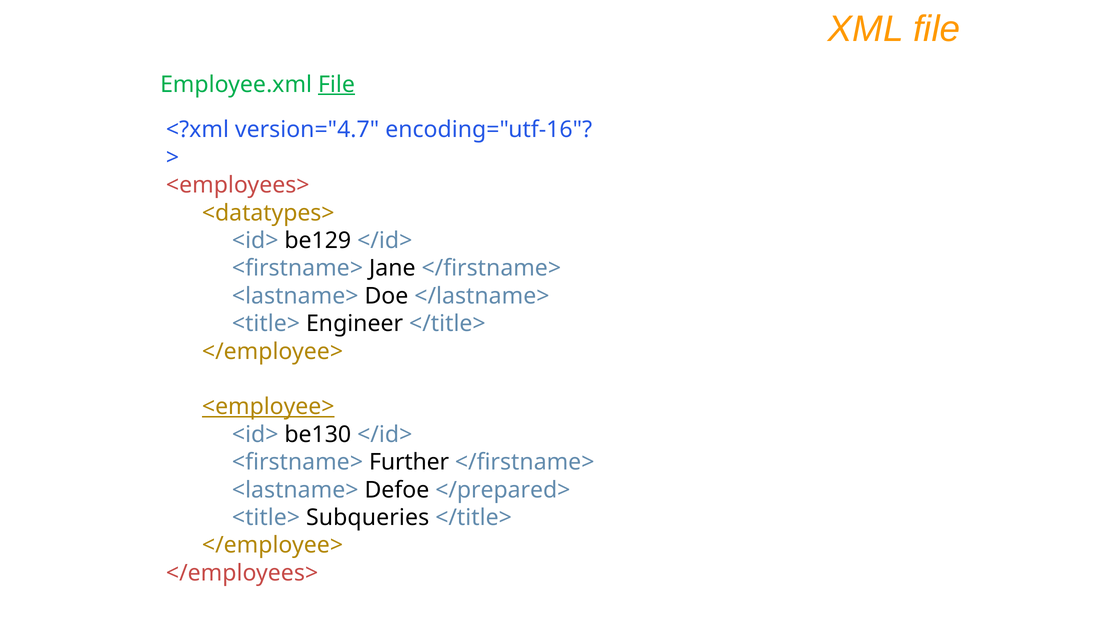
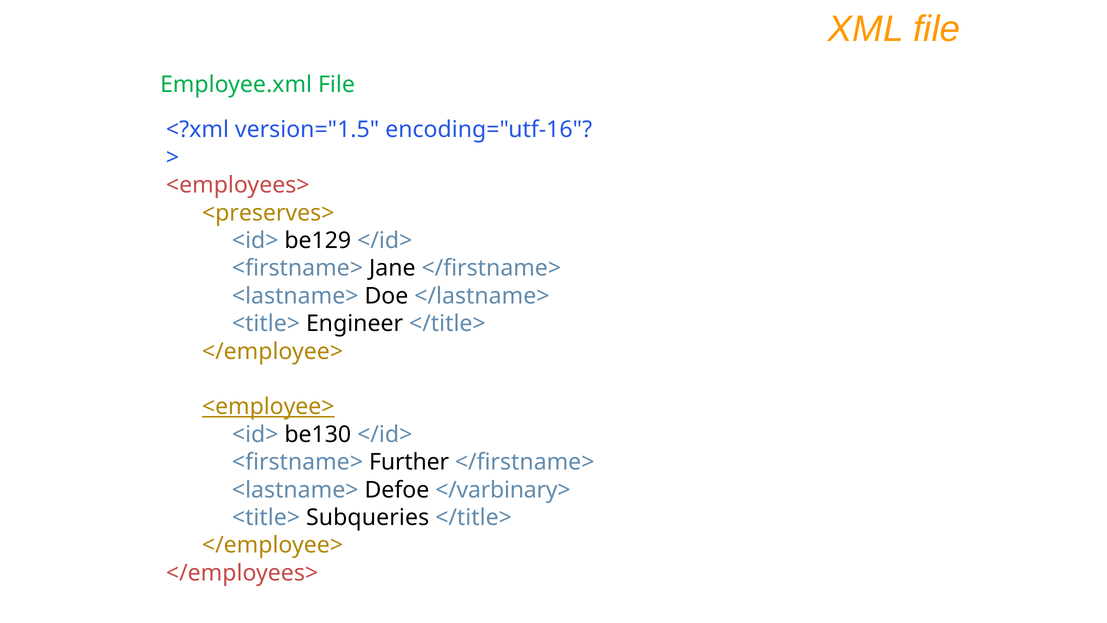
File underline: present -> none (336, 84)
version="4.7: version="4.7 -> version="1.5 (307, 130)
<datatypes>: <datatypes> -> <preserves> (268, 213)
</prepared>: </prepared> -> </varbinary> (503, 490)
